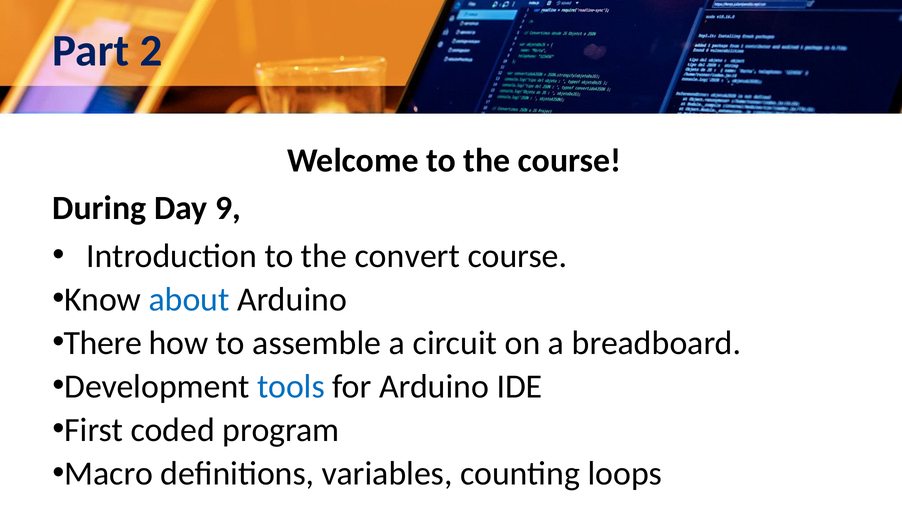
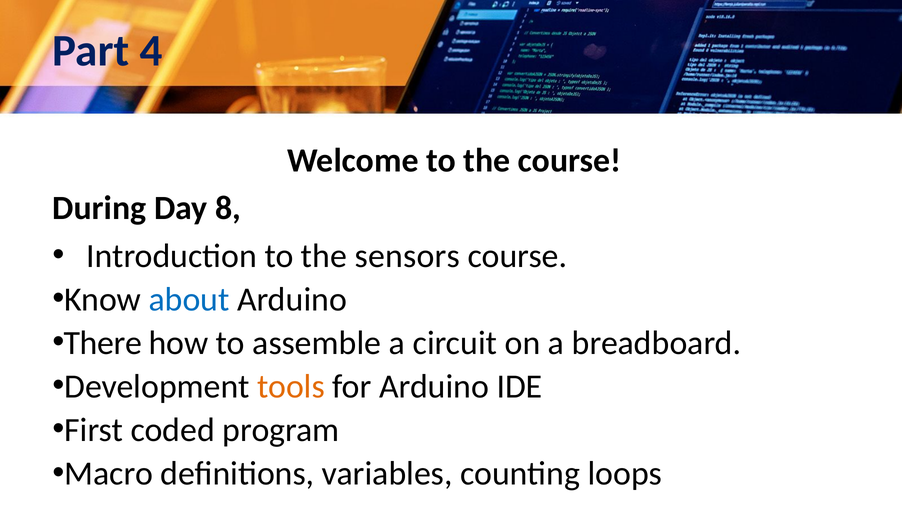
2: 2 -> 4 (151, 51)
9: 9 -> 8 (228, 208)
convert: convert -> sensors (407, 256)
tools colour: blue -> orange (291, 386)
